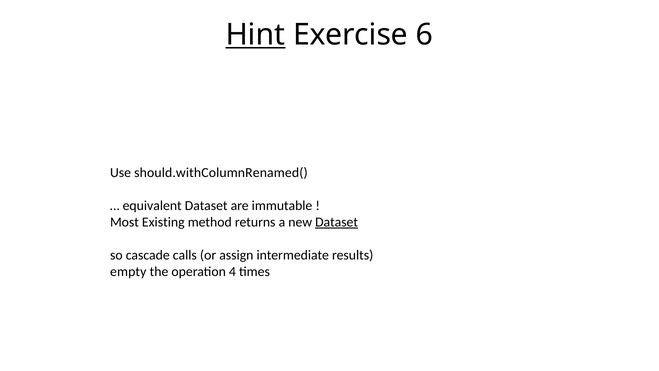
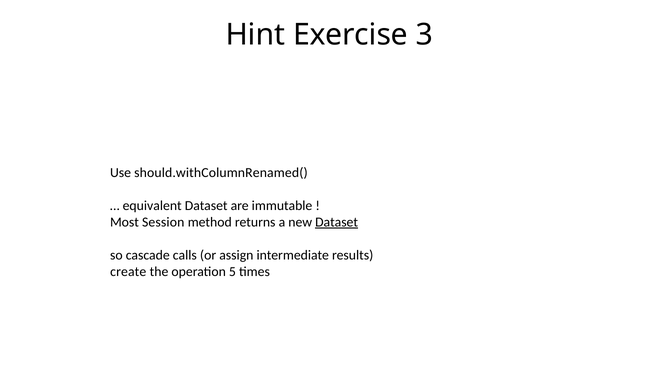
Hint underline: present -> none (255, 35)
6: 6 -> 3 (424, 35)
Existing: Existing -> Session (163, 222)
empty: empty -> create (128, 271)
4: 4 -> 5 (232, 271)
